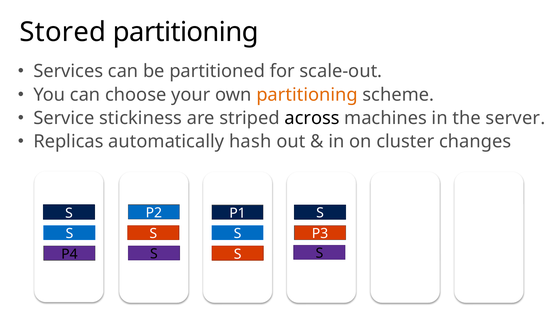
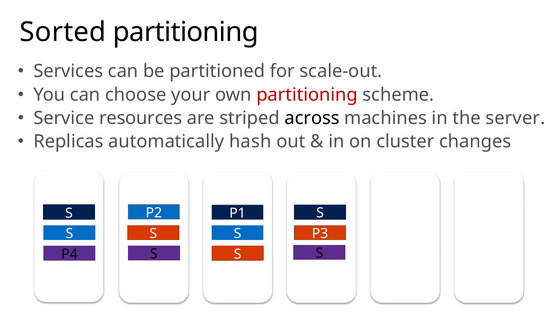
Stored: Stored -> Sorted (63, 32)
partitioning colour: orange -> red (307, 95)
stickiness: stickiness -> resources (141, 118)
